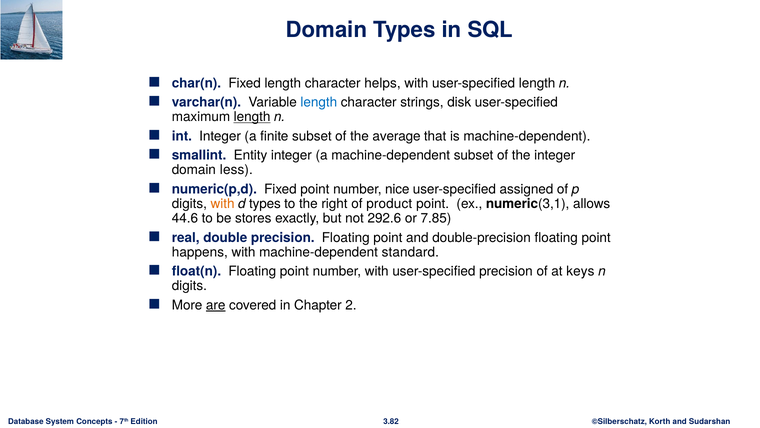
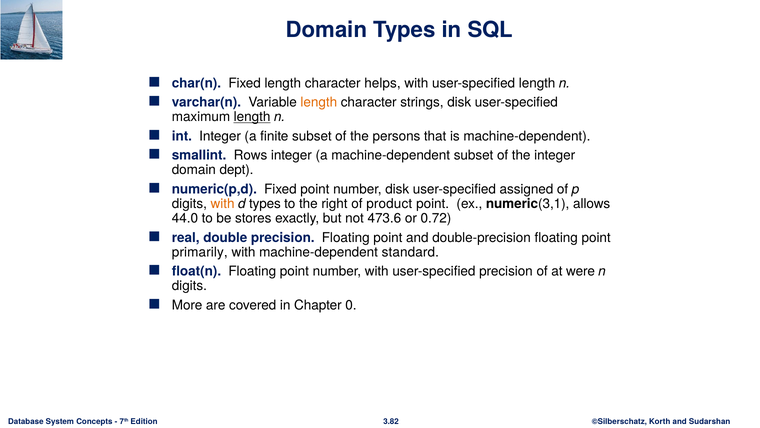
length colour: blue -> orange (319, 102)
average: average -> persons (396, 136)
Entity: Entity -> Rows (250, 155)
less: less -> dept (237, 170)
number nice: nice -> disk (397, 189)
44.6: 44.6 -> 44.0 (185, 218)
292.6: 292.6 -> 473.6 (384, 218)
7.85: 7.85 -> 0.72 (436, 218)
happens: happens -> primarily (200, 252)
keys: keys -> were (581, 271)
are underline: present -> none (216, 305)
2: 2 -> 0 (351, 305)
